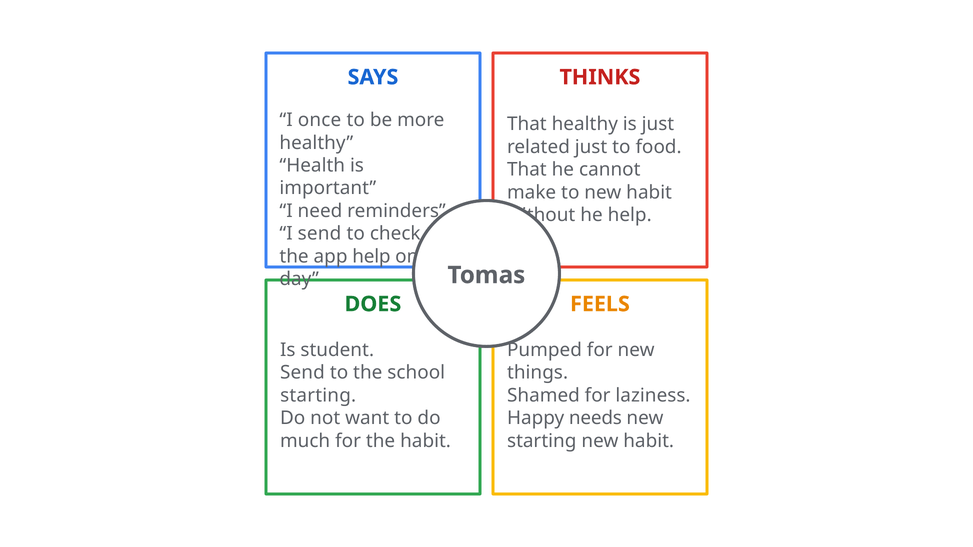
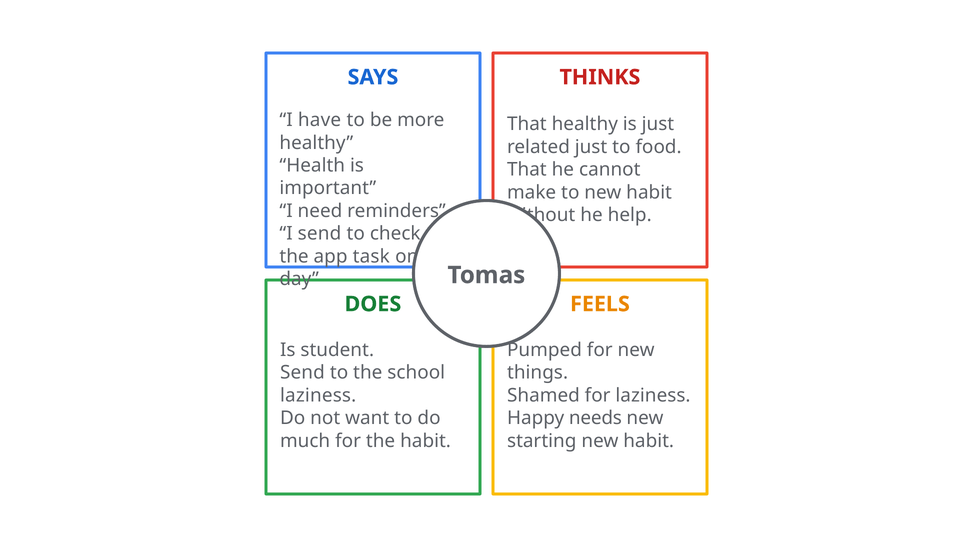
I once: once -> have (320, 120)
app help: help -> task (371, 256)
starting: starting -> laziness (318, 396)
